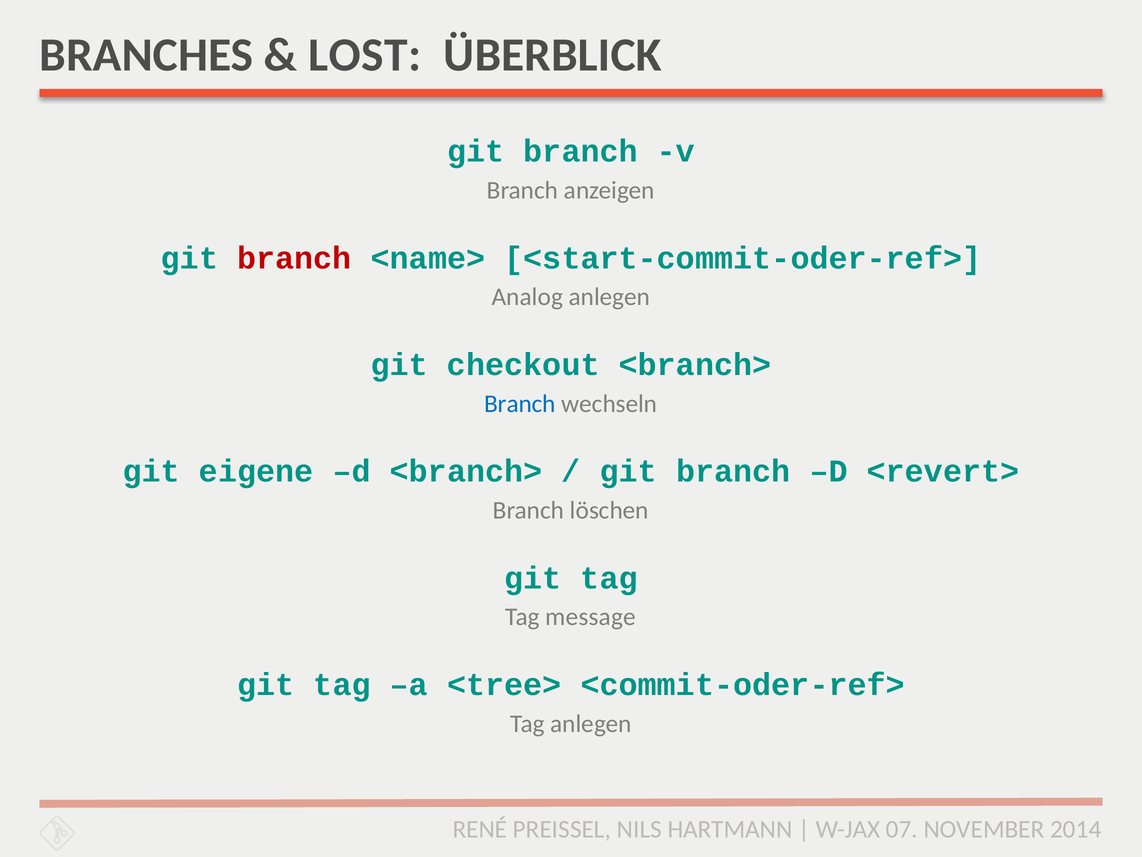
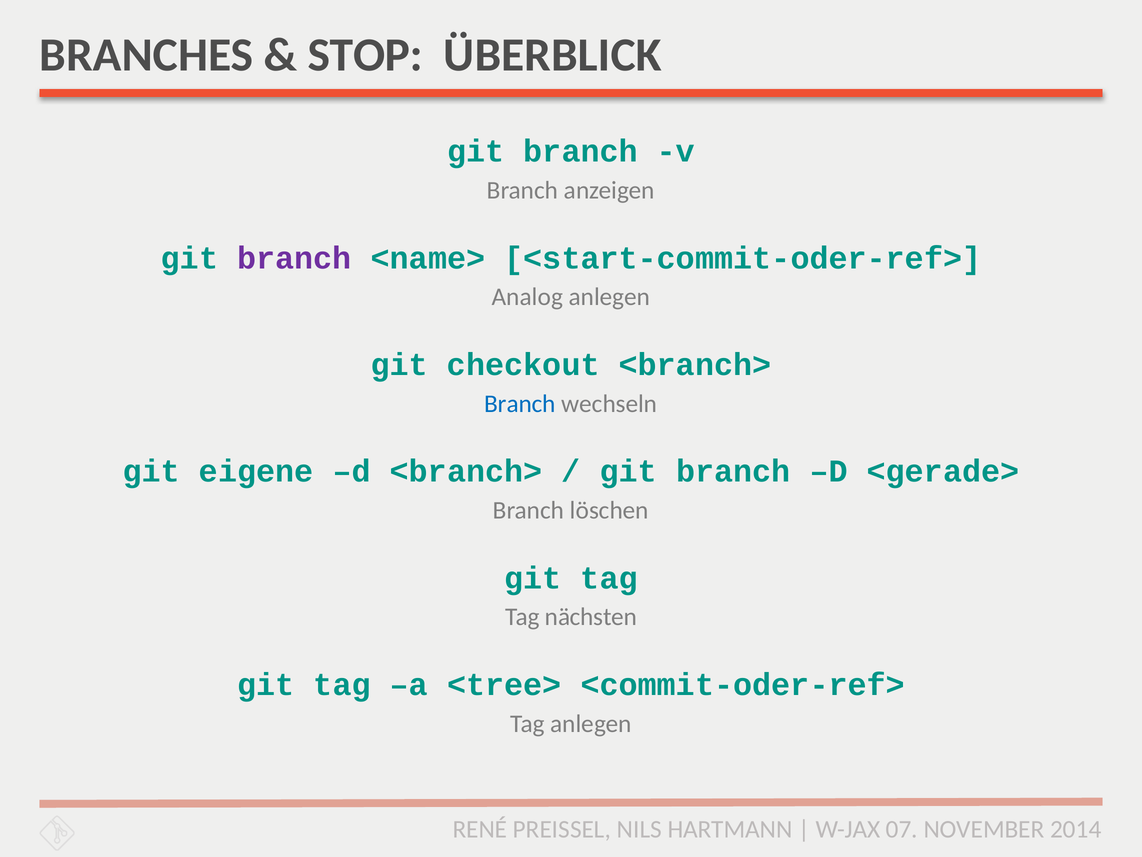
LOST: LOST -> STOP (365, 55)
branch colour: red -> purple (294, 258)
<revert>: <revert> -> <gerade> (943, 471)
message: message -> nächsten (591, 617)
